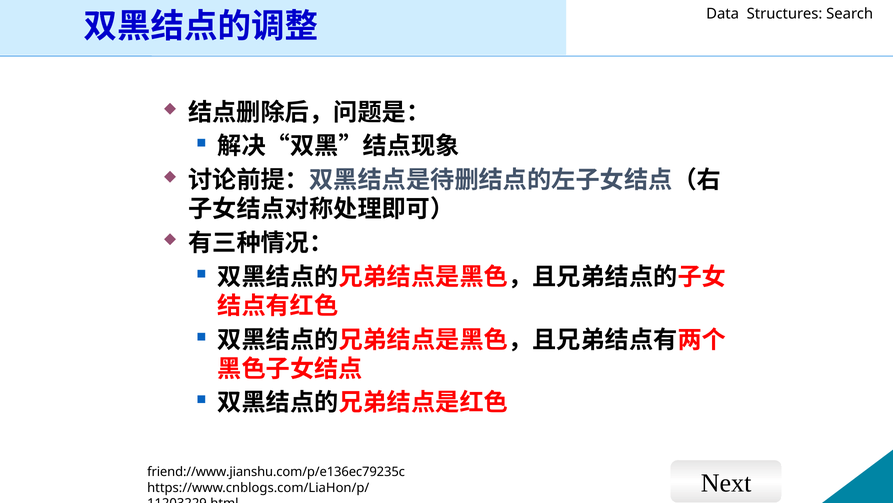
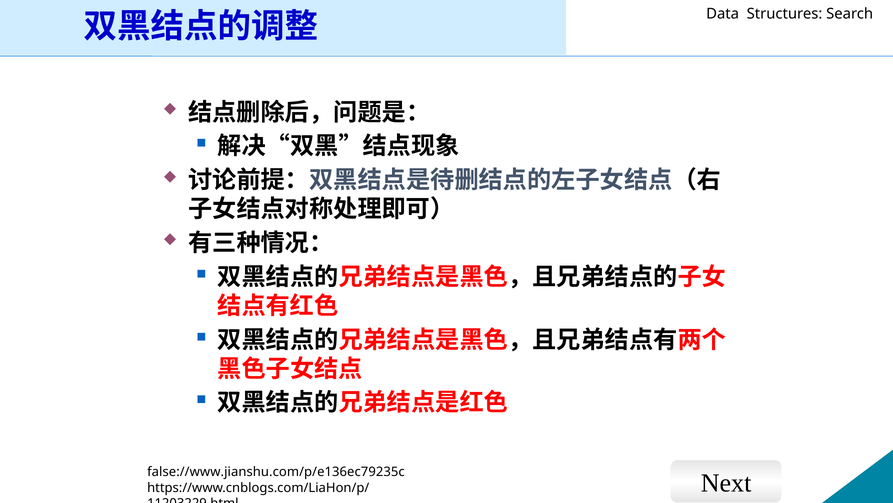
friend://www.jianshu.com/p/e136ec79235c: friend://www.jianshu.com/p/e136ec79235c -> false://www.jianshu.com/p/e136ec79235c (276, 472)
